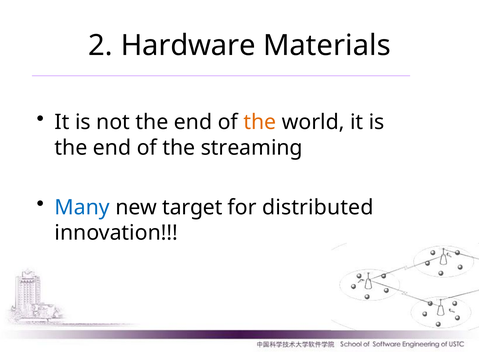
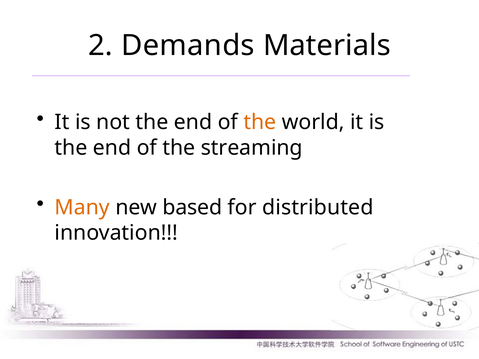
Hardware: Hardware -> Demands (188, 46)
Many colour: blue -> orange (82, 207)
target: target -> based (192, 207)
